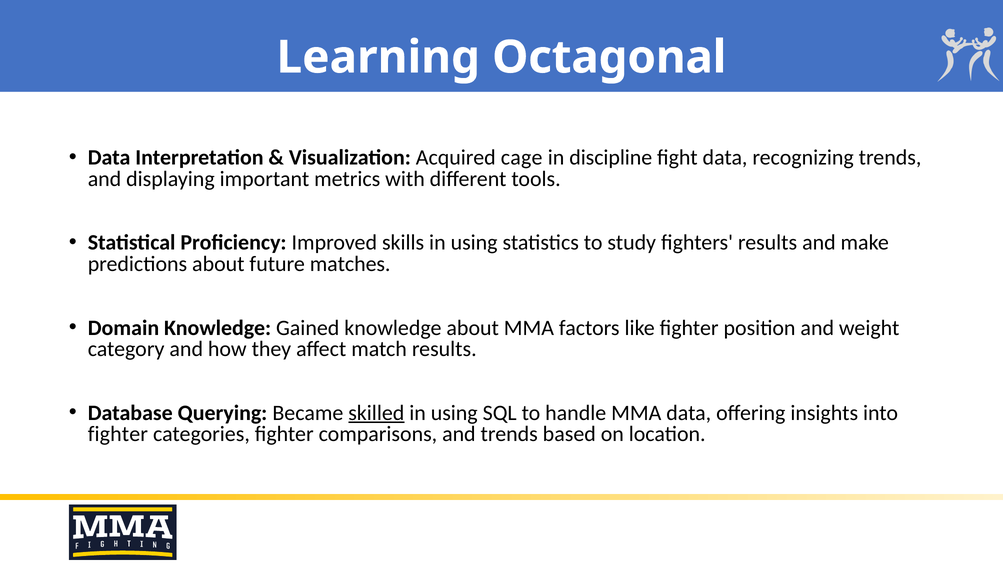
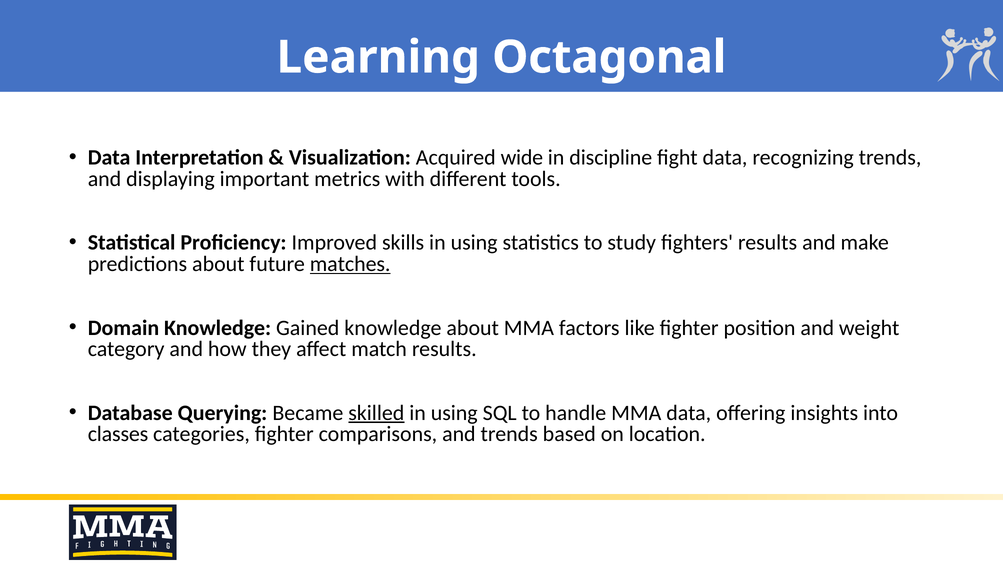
cage: cage -> wide (522, 158)
matches underline: none -> present (350, 264)
fighter: fighter -> classes (118, 434)
